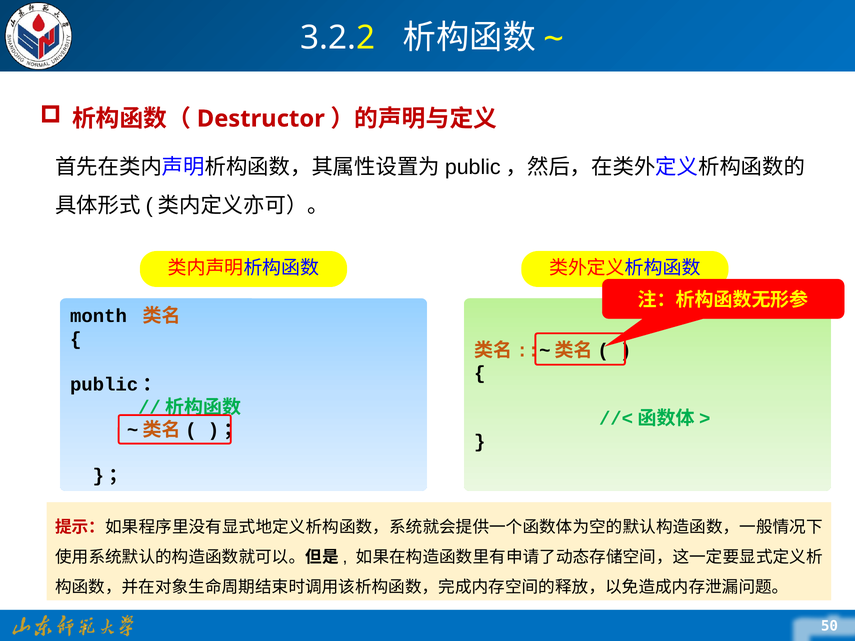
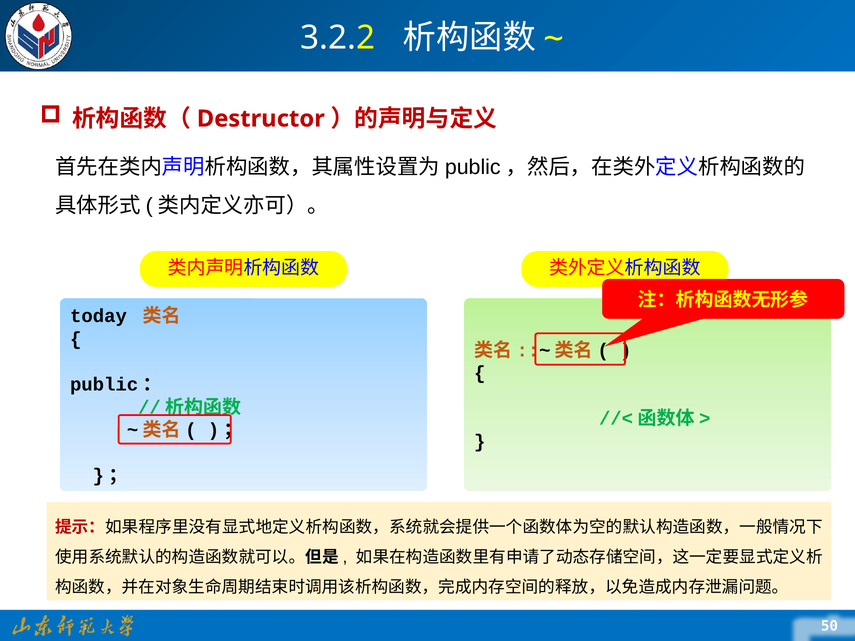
month: month -> today (98, 316)
